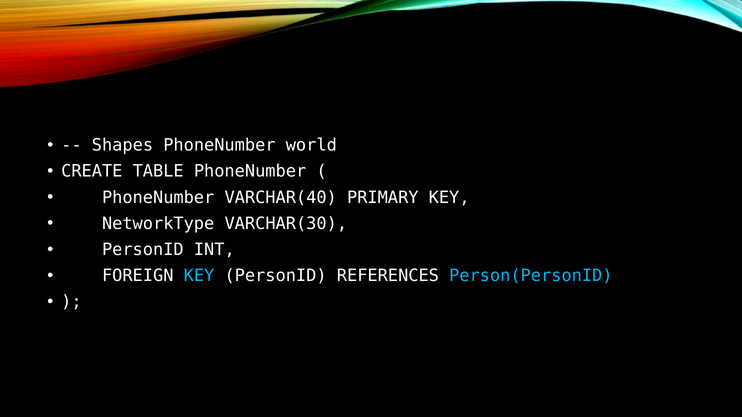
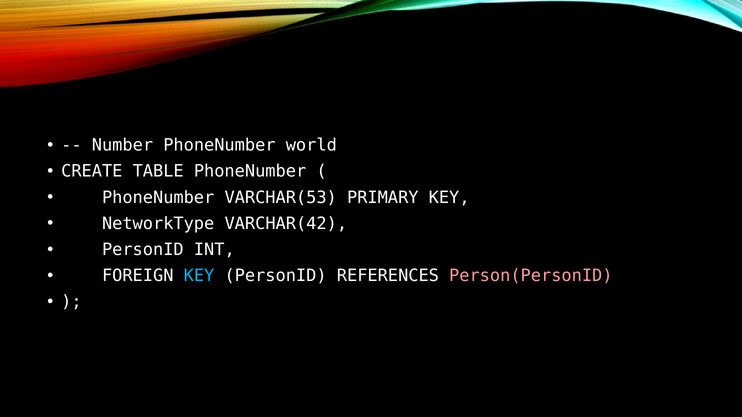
Shapes: Shapes -> Number (122, 145)
VARCHAR(40: VARCHAR(40 -> VARCHAR(53 (281, 198)
VARCHAR(30: VARCHAR(30 -> VARCHAR(42 (286, 224)
Person(PersonID colour: light blue -> pink (531, 276)
